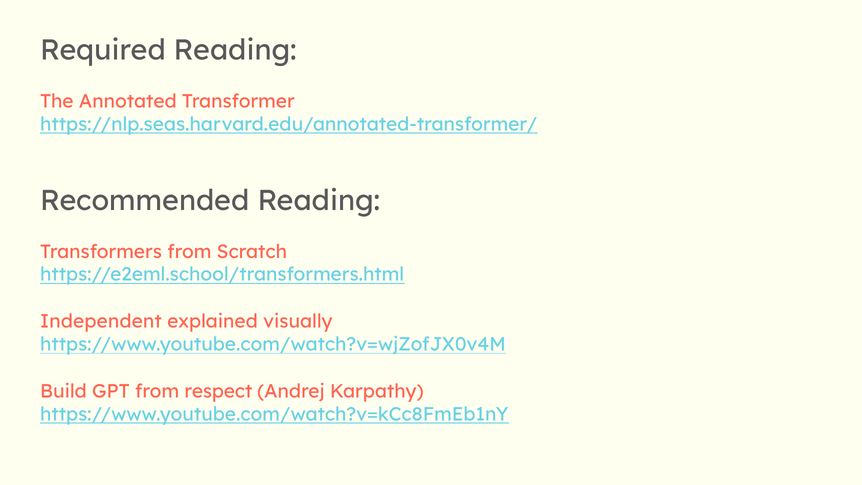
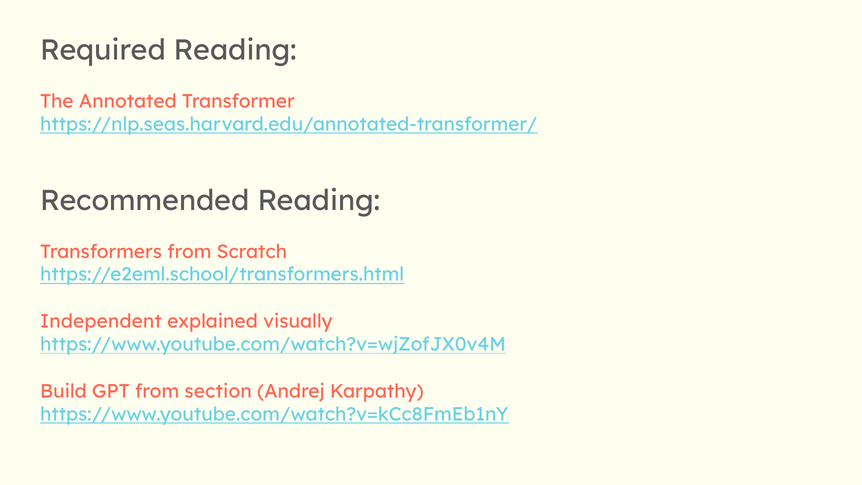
respect: respect -> section (218, 391)
